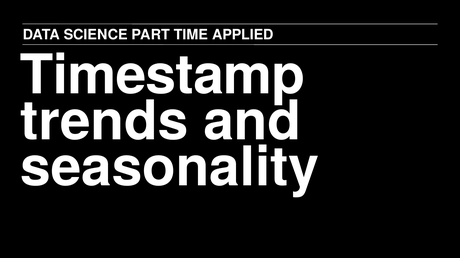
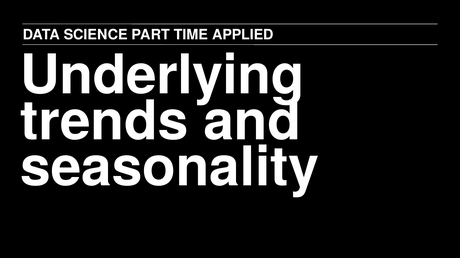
Timestamp: Timestamp -> Underlying (162, 75)
